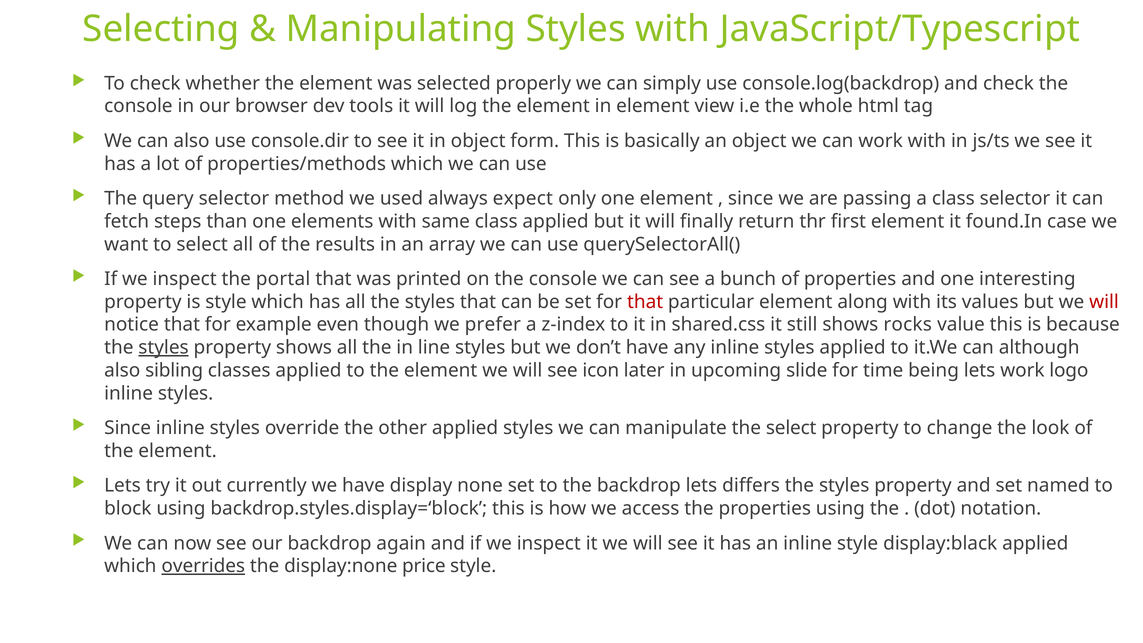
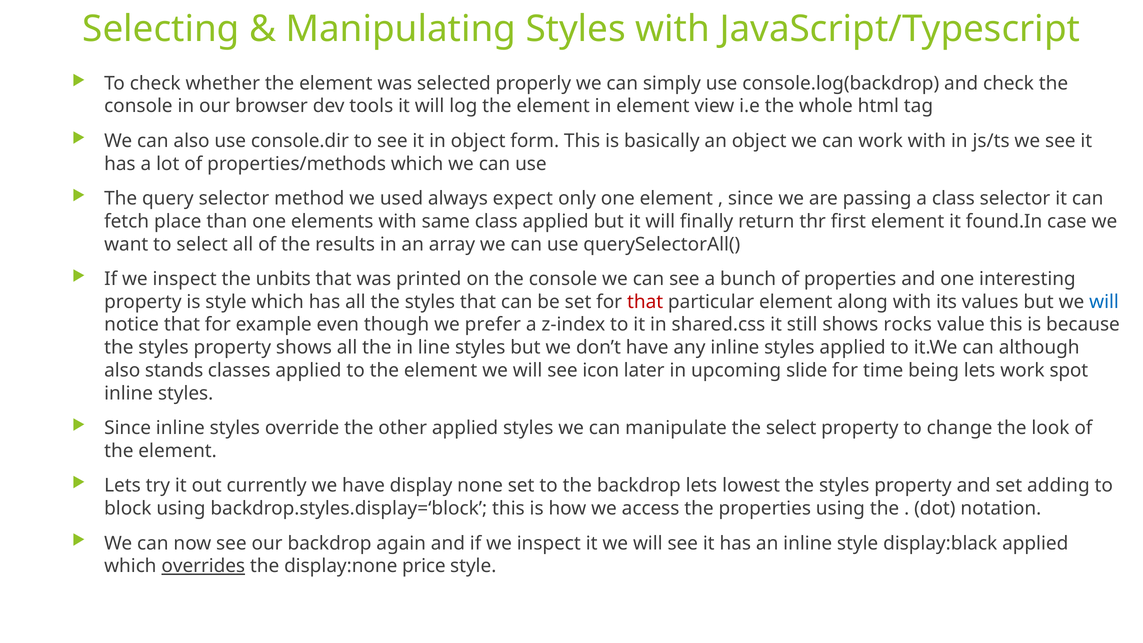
steps: steps -> place (178, 221)
portal: portal -> unbits (283, 279)
will colour: red -> blue (1104, 302)
styles underline: present -> none (164, 348)
sibling: sibling -> stands (174, 370)
logo: logo -> spot (1069, 370)
differs: differs -> lowest (751, 486)
named: named -> adding (1058, 486)
